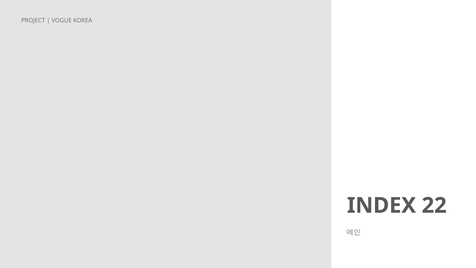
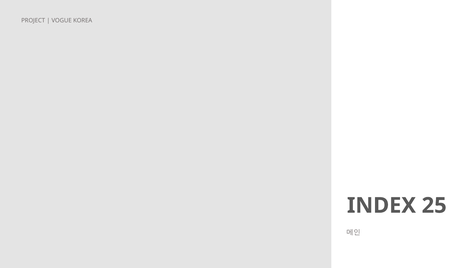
22: 22 -> 25 (434, 205)
